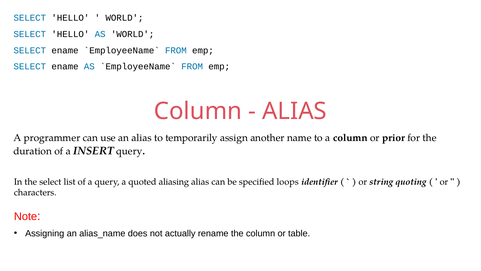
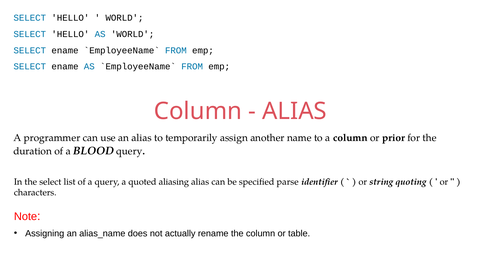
INSERT: INSERT -> BLOOD (94, 150)
loops: loops -> parse (288, 181)
